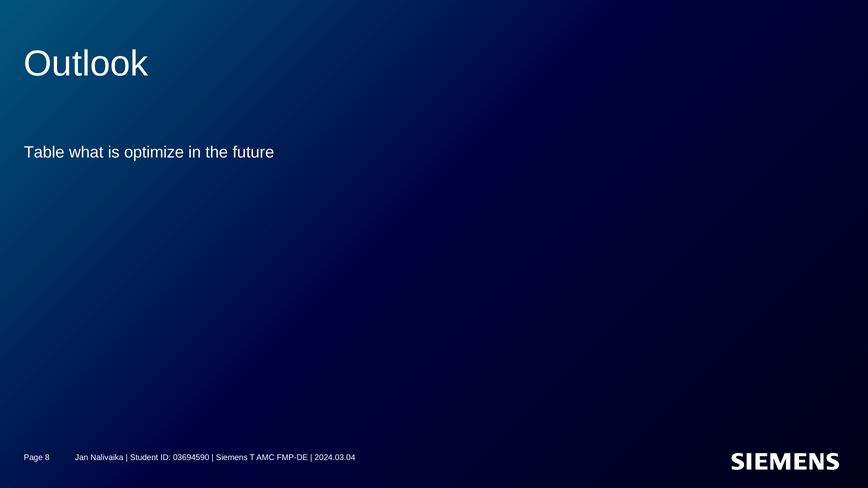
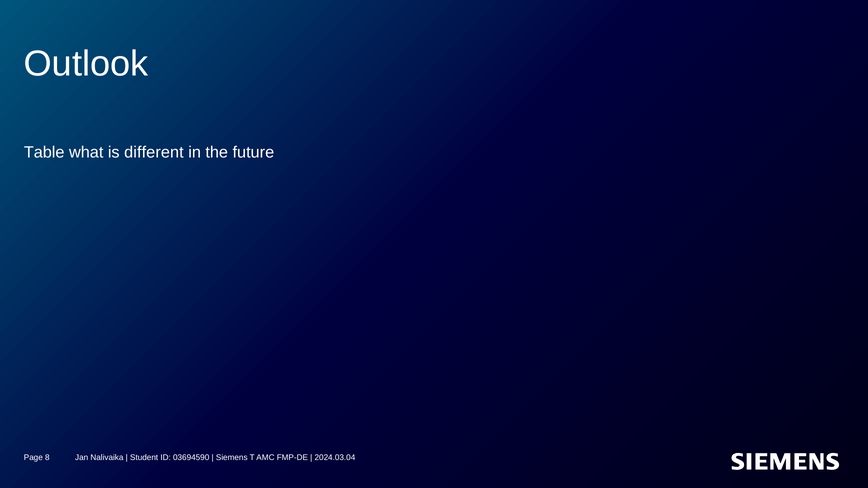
optimize: optimize -> different (154, 152)
